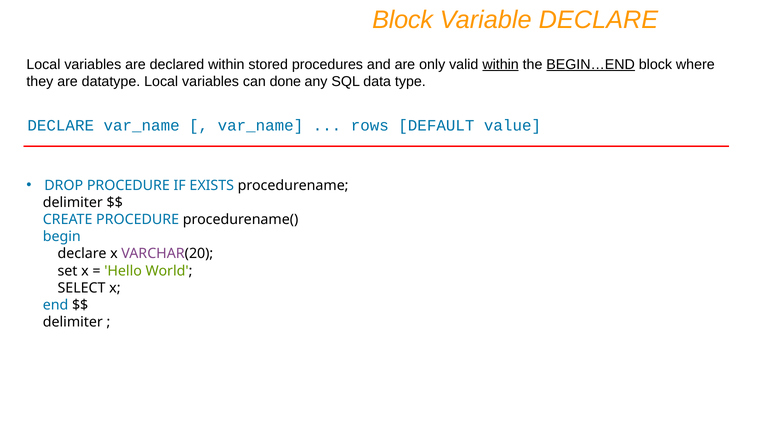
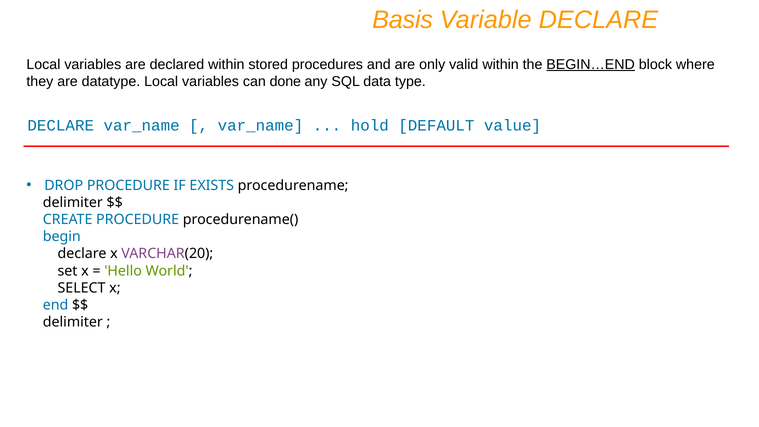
Block: Block -> Basis (403, 20)
within underline: present -> none (501, 64)
rows: rows -> hold (370, 125)
